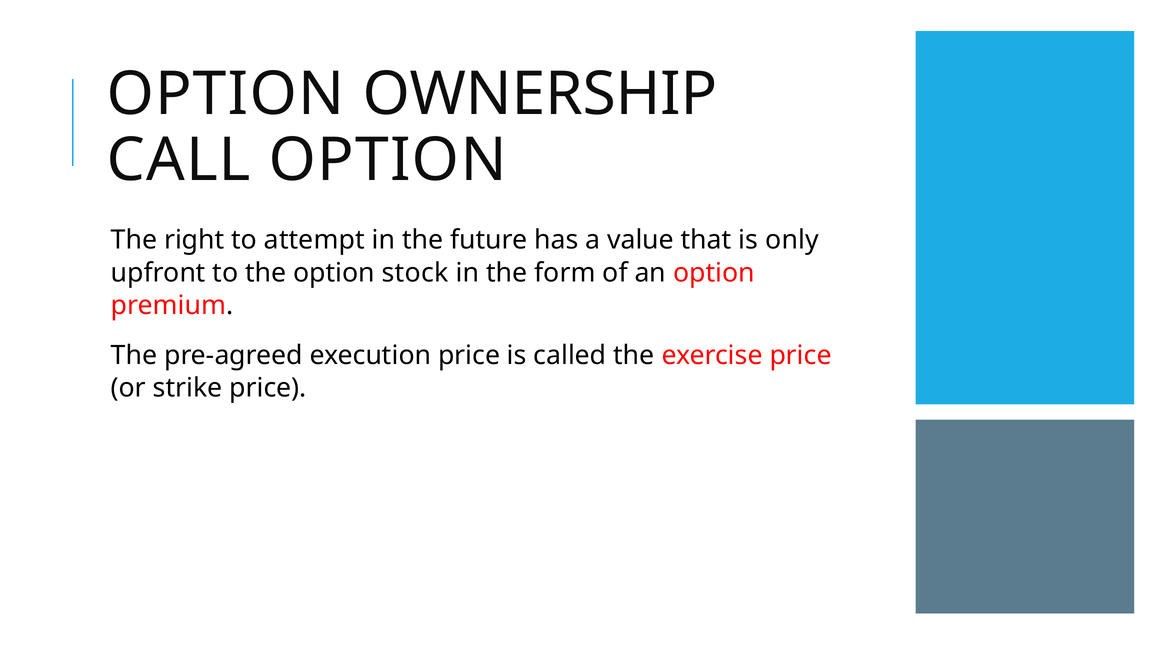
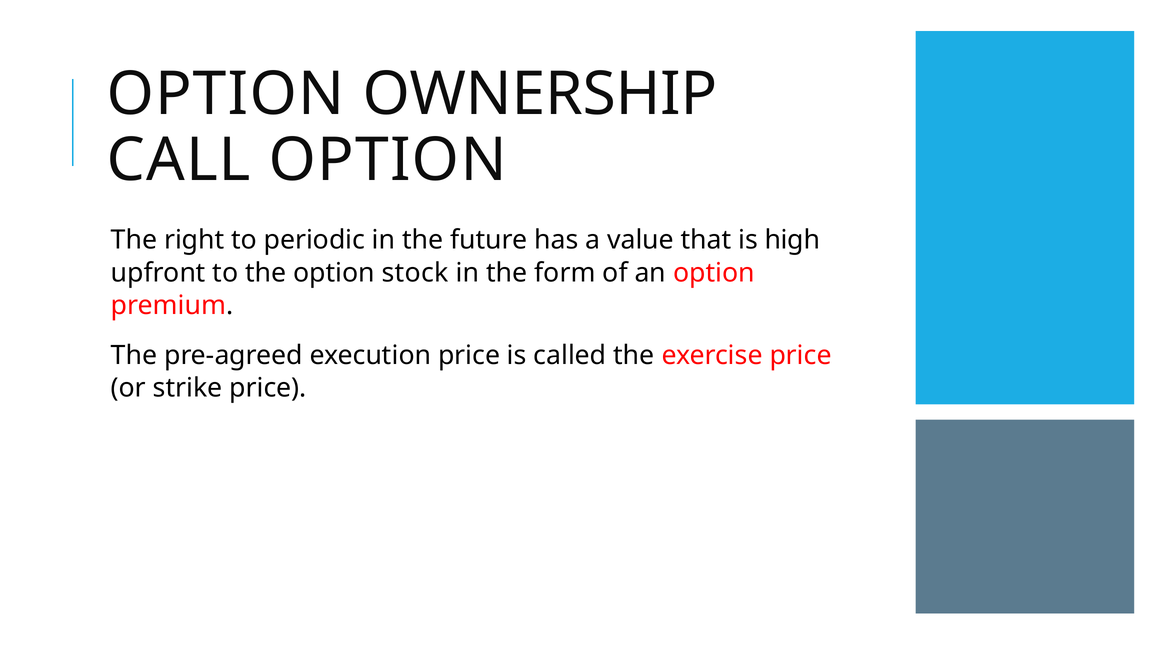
attempt: attempt -> periodic (314, 240)
only: only -> high (792, 240)
